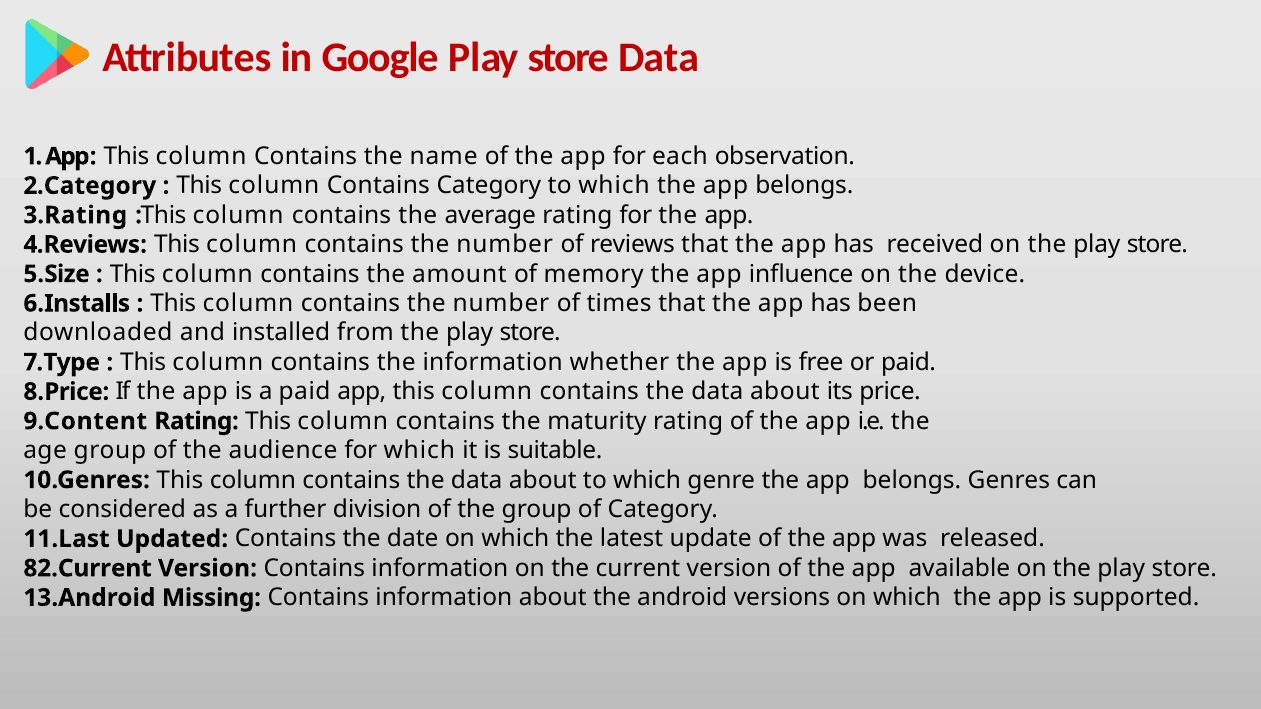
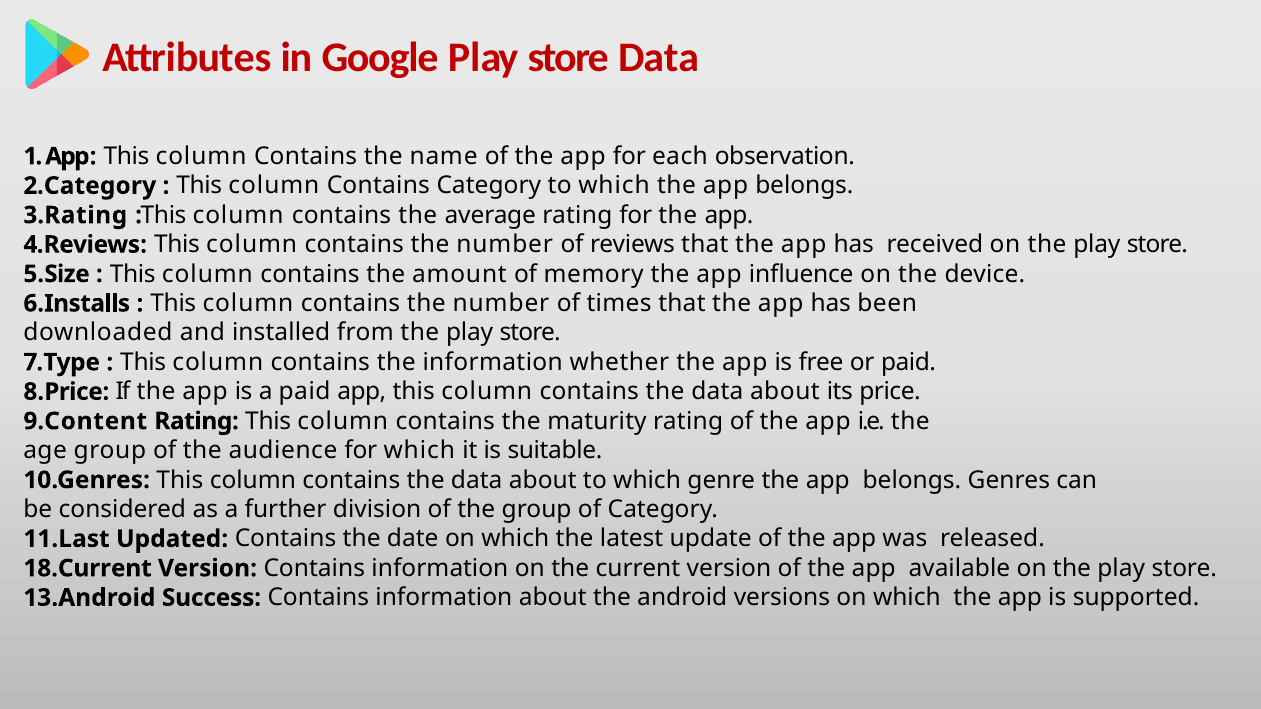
82.Current: 82.Current -> 18.Current (88, 569)
Missing: Missing -> Success (211, 598)
